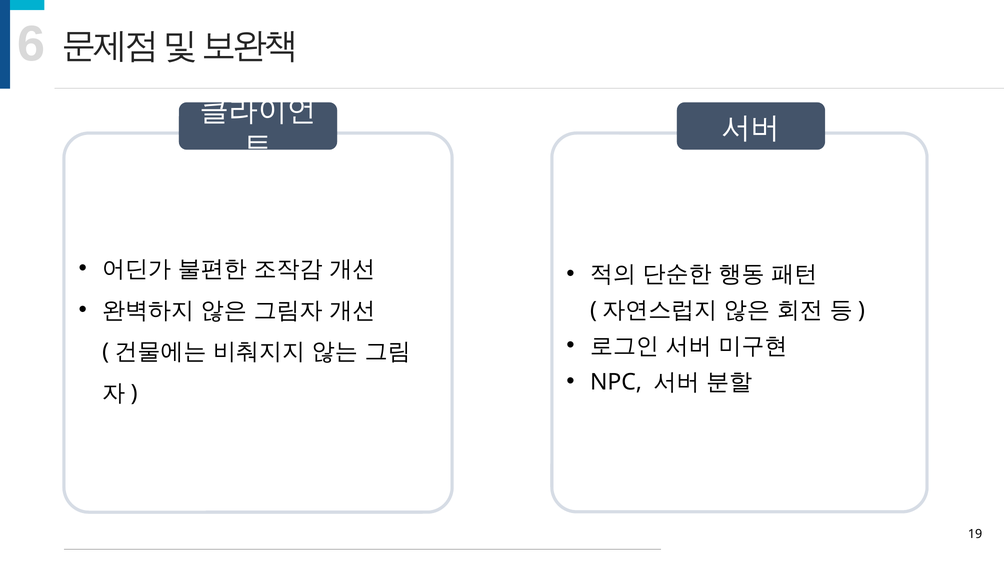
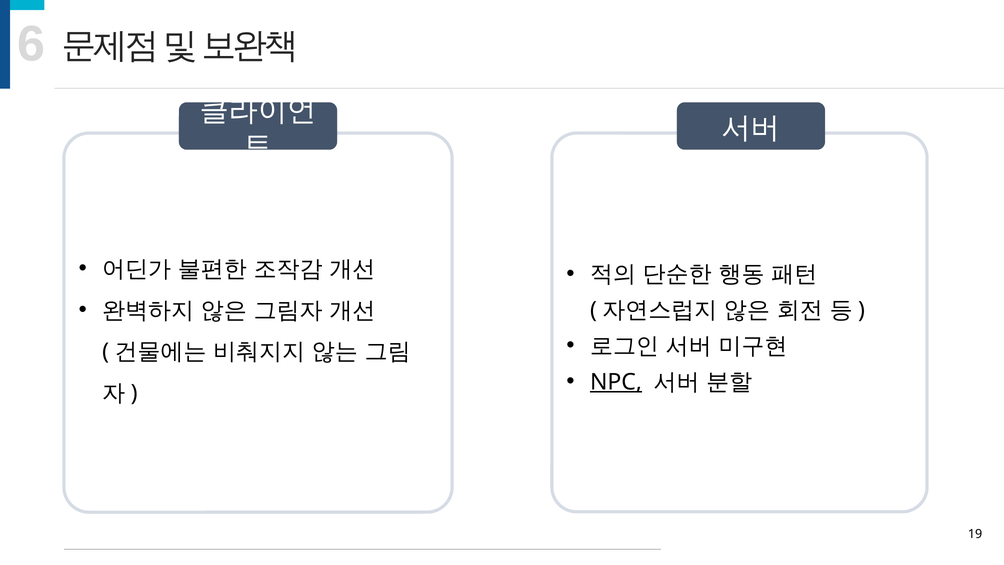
NPC underline: none -> present (616, 382)
